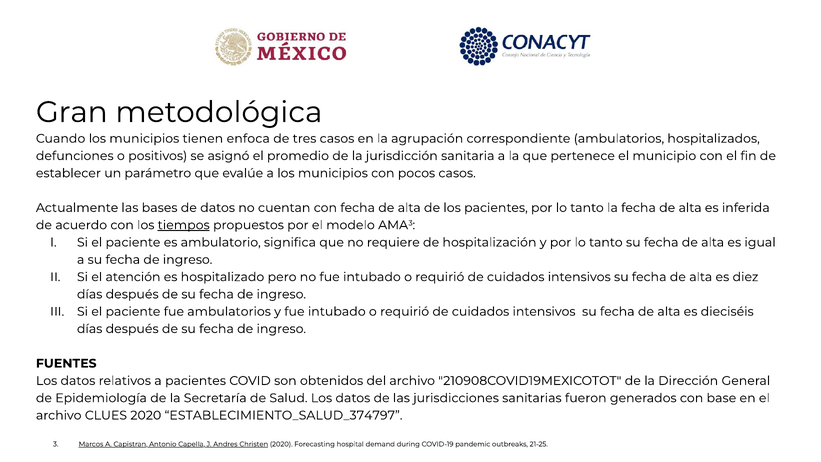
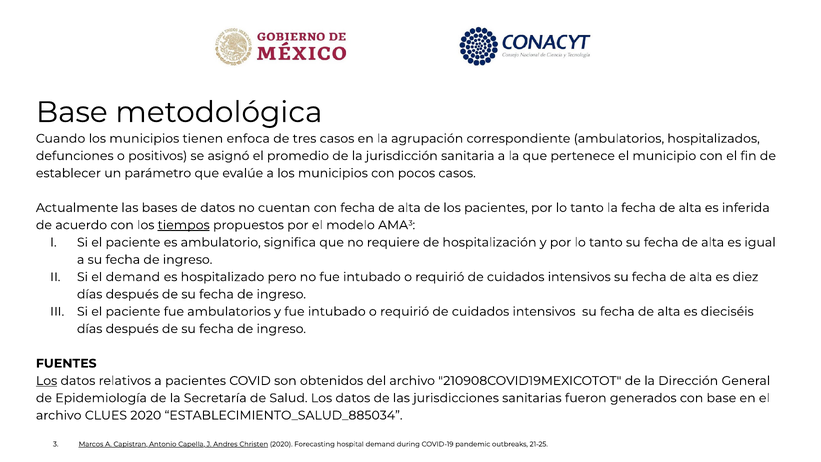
Gran: Gran -> Base (72, 112)
el atención: atención -> demand (133, 277)
Los underline: none -> present (47, 381)
ESTABLECIMIENTO_SALUD_374797: ESTABLECIMIENTO_SALUD_374797 -> ESTABLECIMIENTO_SALUD_885034 (284, 415)
